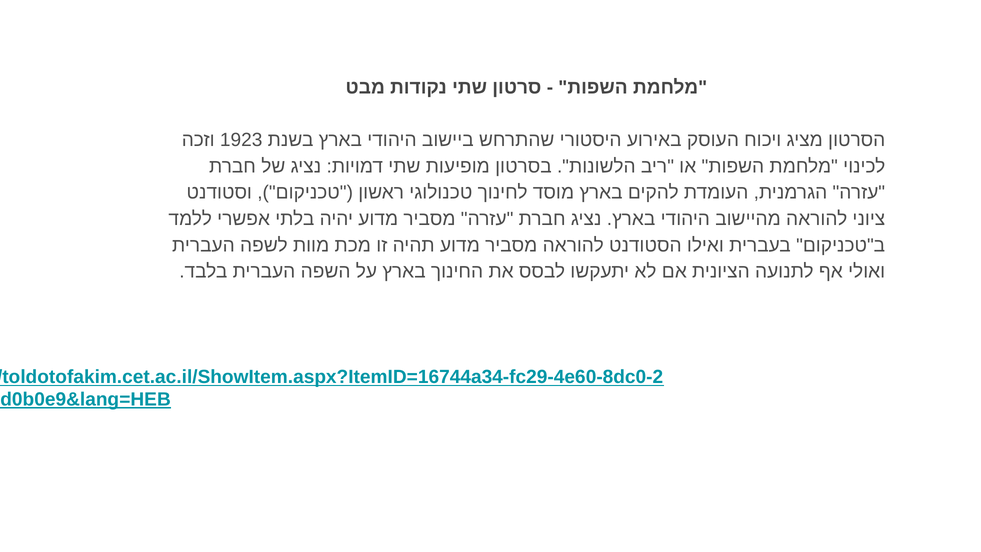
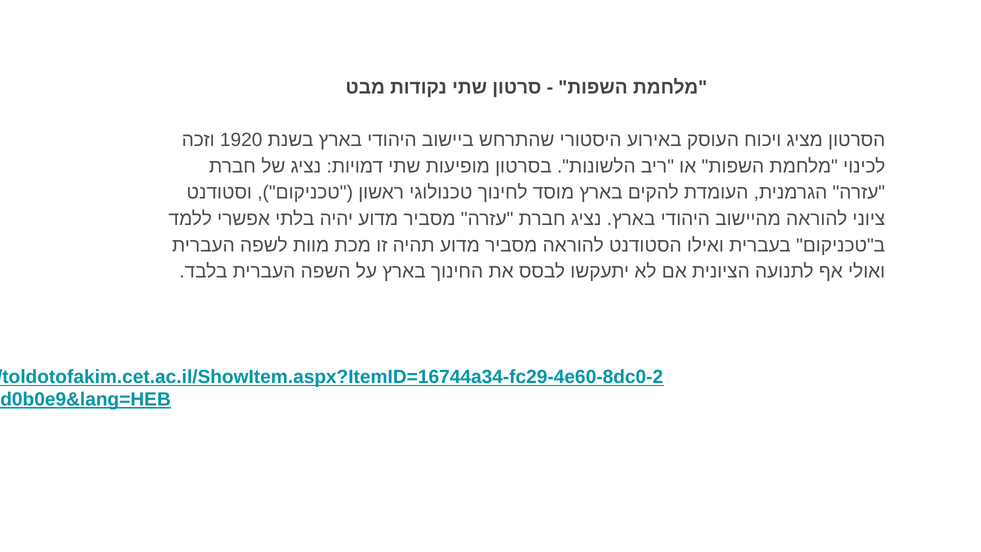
1923: 1923 -> 1920 (241, 140)
